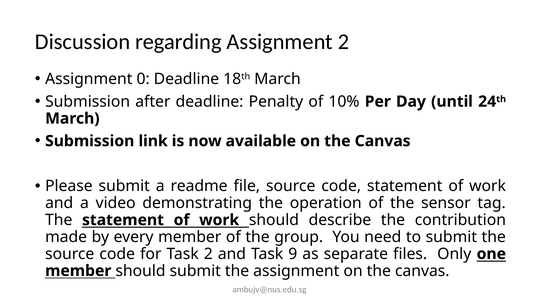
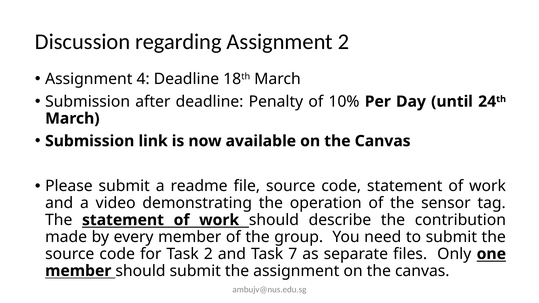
0: 0 -> 4 (143, 79)
9: 9 -> 7 (293, 254)
